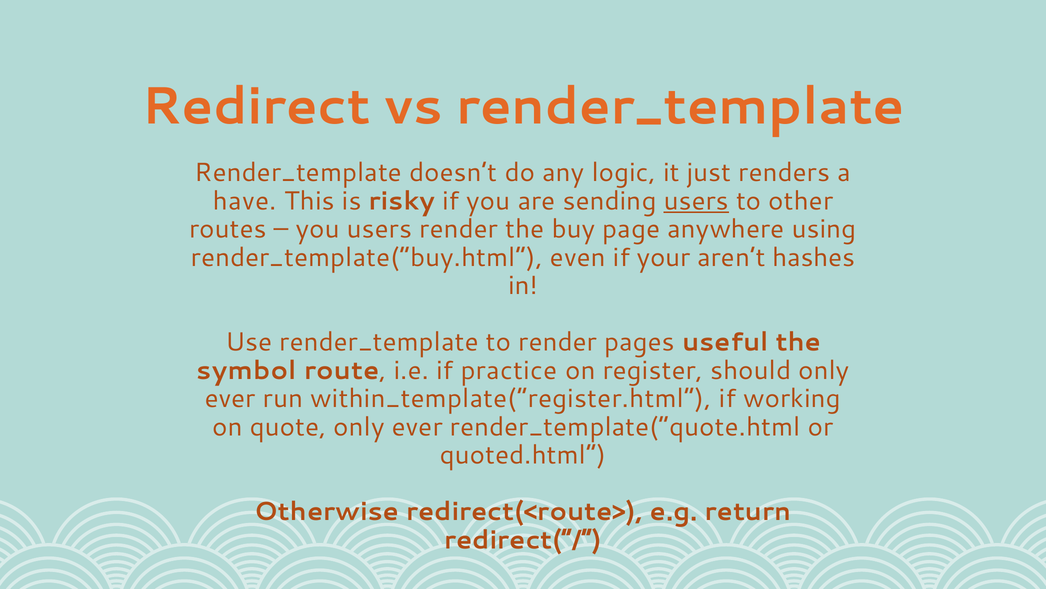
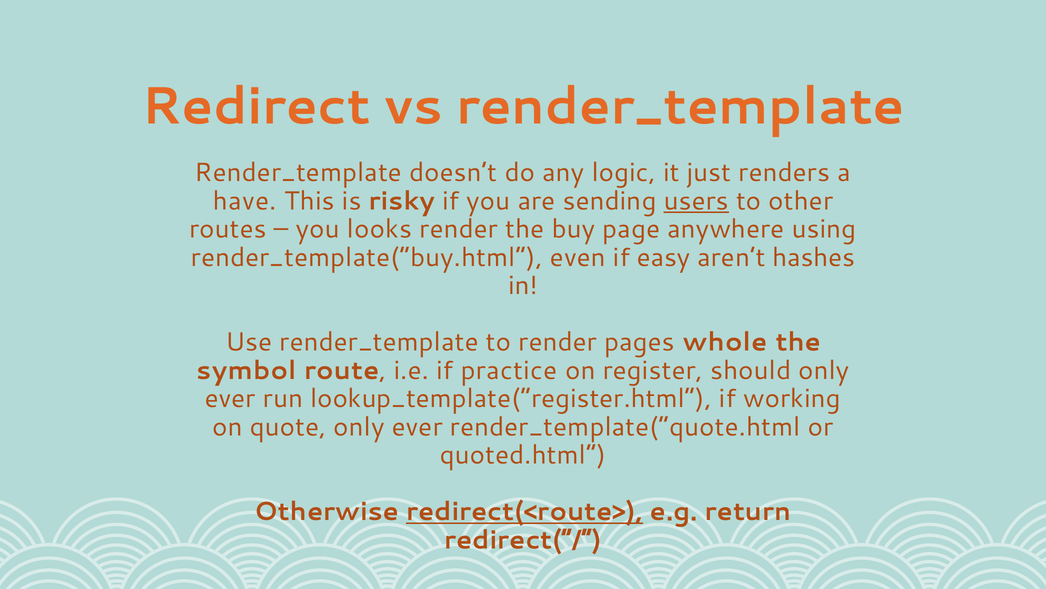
you users: users -> looks (379, 229)
your: your -> easy (664, 257)
useful: useful -> whole (725, 342)
within_template(“register.html: within_template(“register.html -> lookup_template(“register.html (511, 398)
redirect(<route> underline: none -> present (524, 511)
